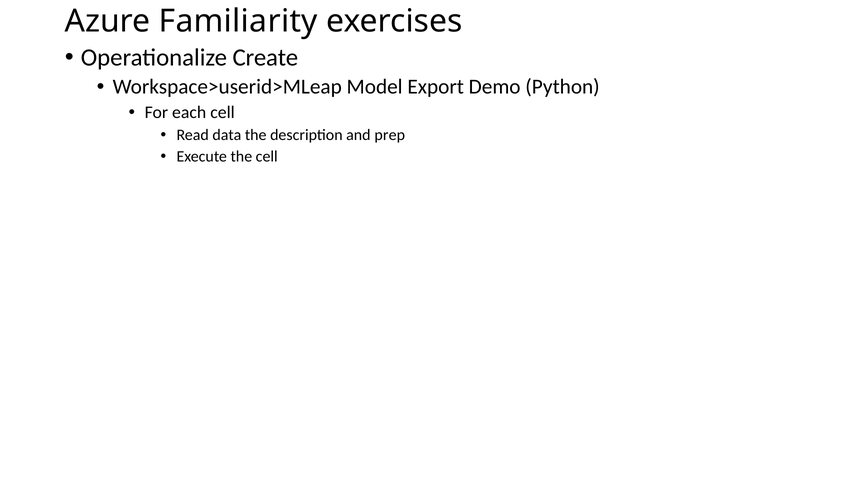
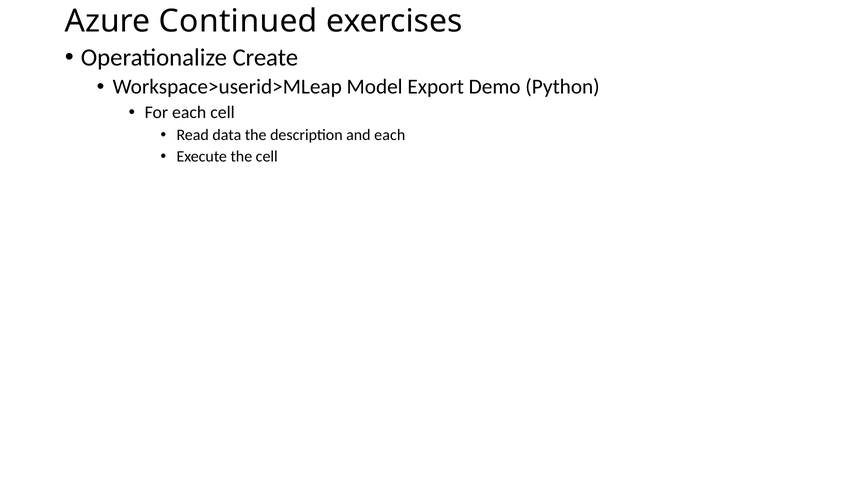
Familiarity: Familiarity -> Continued (238, 21)
and prep: prep -> each (390, 135)
